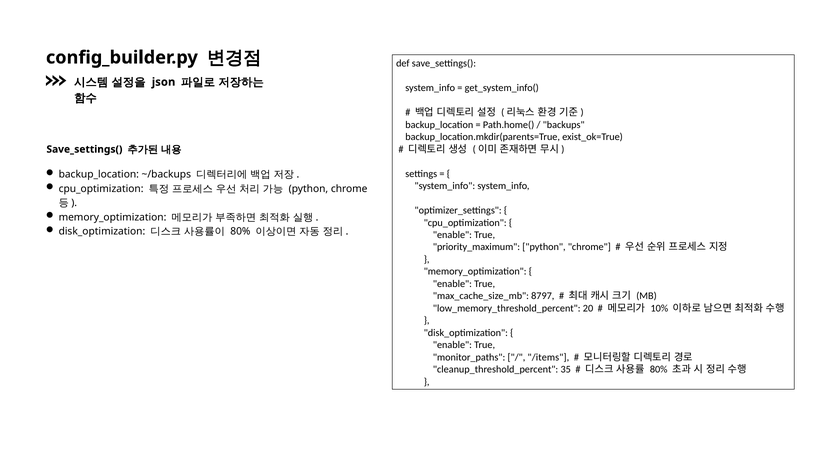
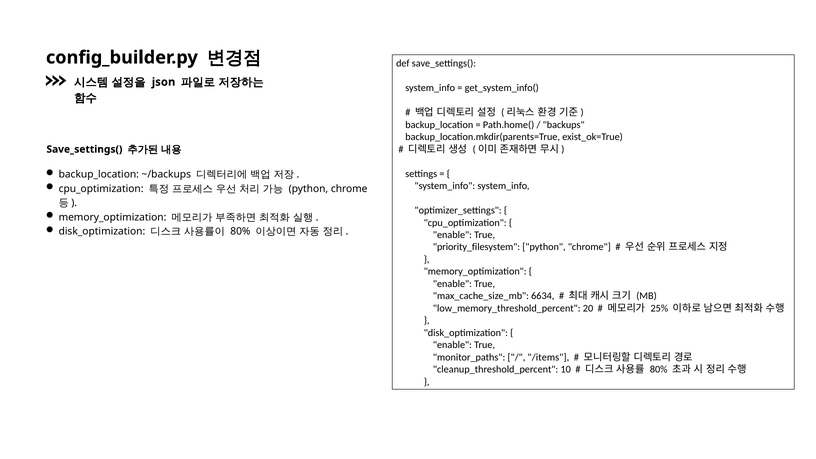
priority_maximum: priority_maximum -> priority_filesystem (477, 247)
8797: 8797 -> 6634 (543, 296)
10%: 10% -> 25% (659, 308)
35: 35 -> 10 (566, 370)
